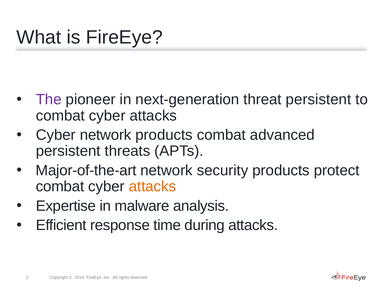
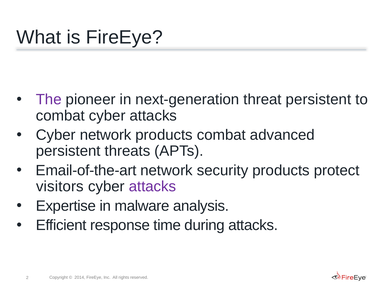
Major-of-the-art: Major-of-the-art -> Email-of-the-art (86, 171)
combat: combat -> visitors (60, 187)
attacks colour: orange -> purple (152, 187)
